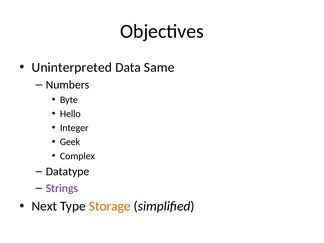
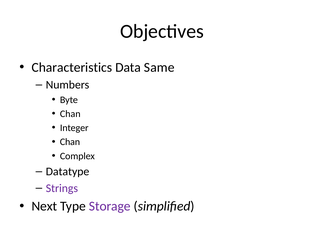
Uninterpreted: Uninterpreted -> Characteristics (72, 67)
Hello: Hello -> Chan (70, 114)
Geek: Geek -> Chan (70, 142)
Storage colour: orange -> purple (110, 206)
